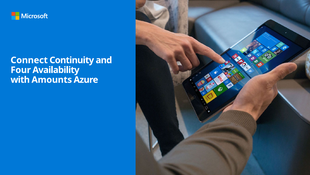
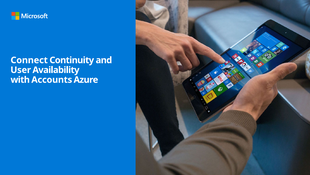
Four: Four -> User (21, 70)
Amounts: Amounts -> Accounts (52, 80)
